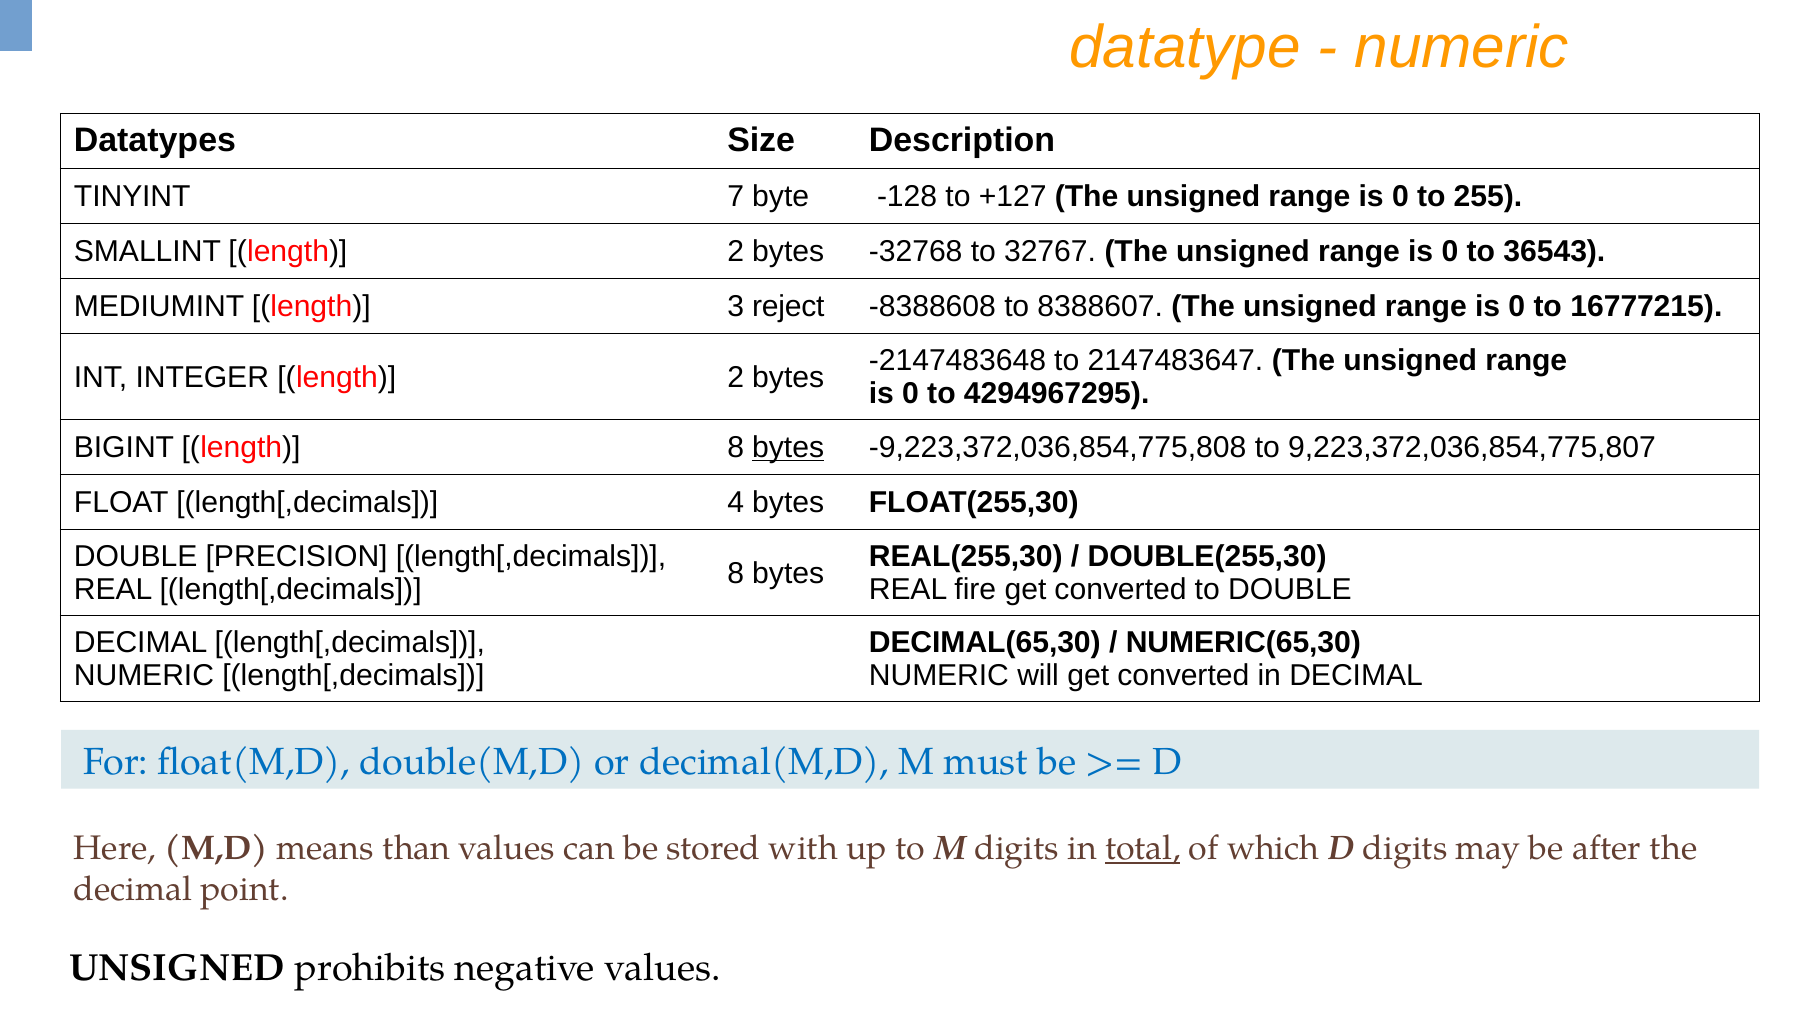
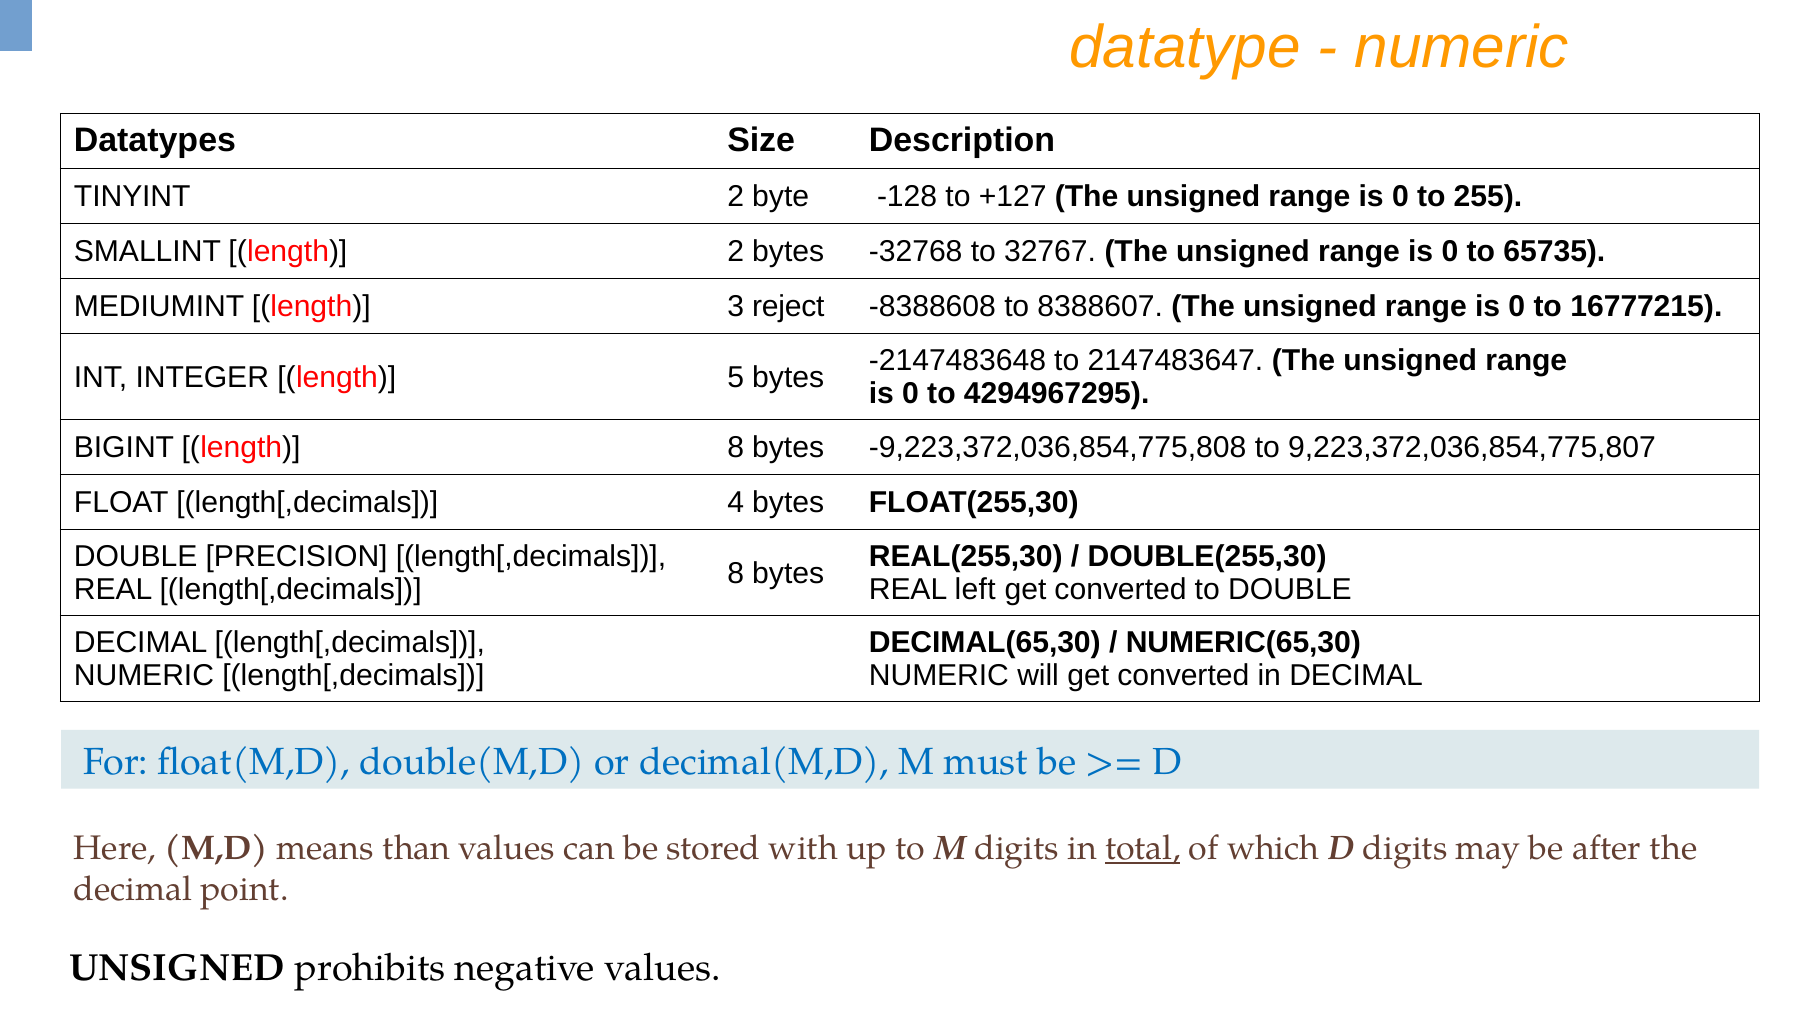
TINYINT 7: 7 -> 2 (736, 196)
36543: 36543 -> 65735 (1554, 251)
INTEGER length 2: 2 -> 5 (736, 377)
bytes underline: present -> none (788, 447)
fire: fire -> left (975, 590)
